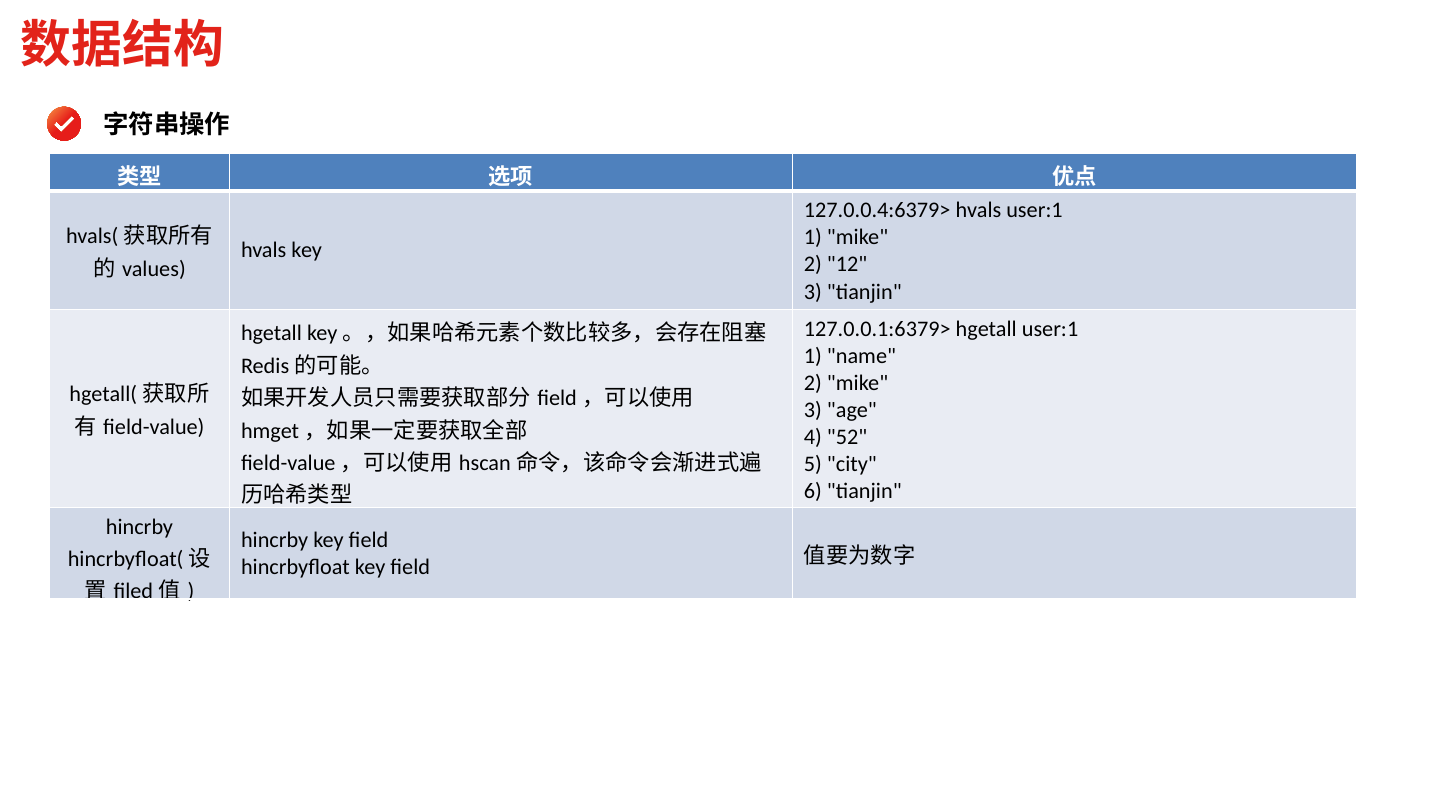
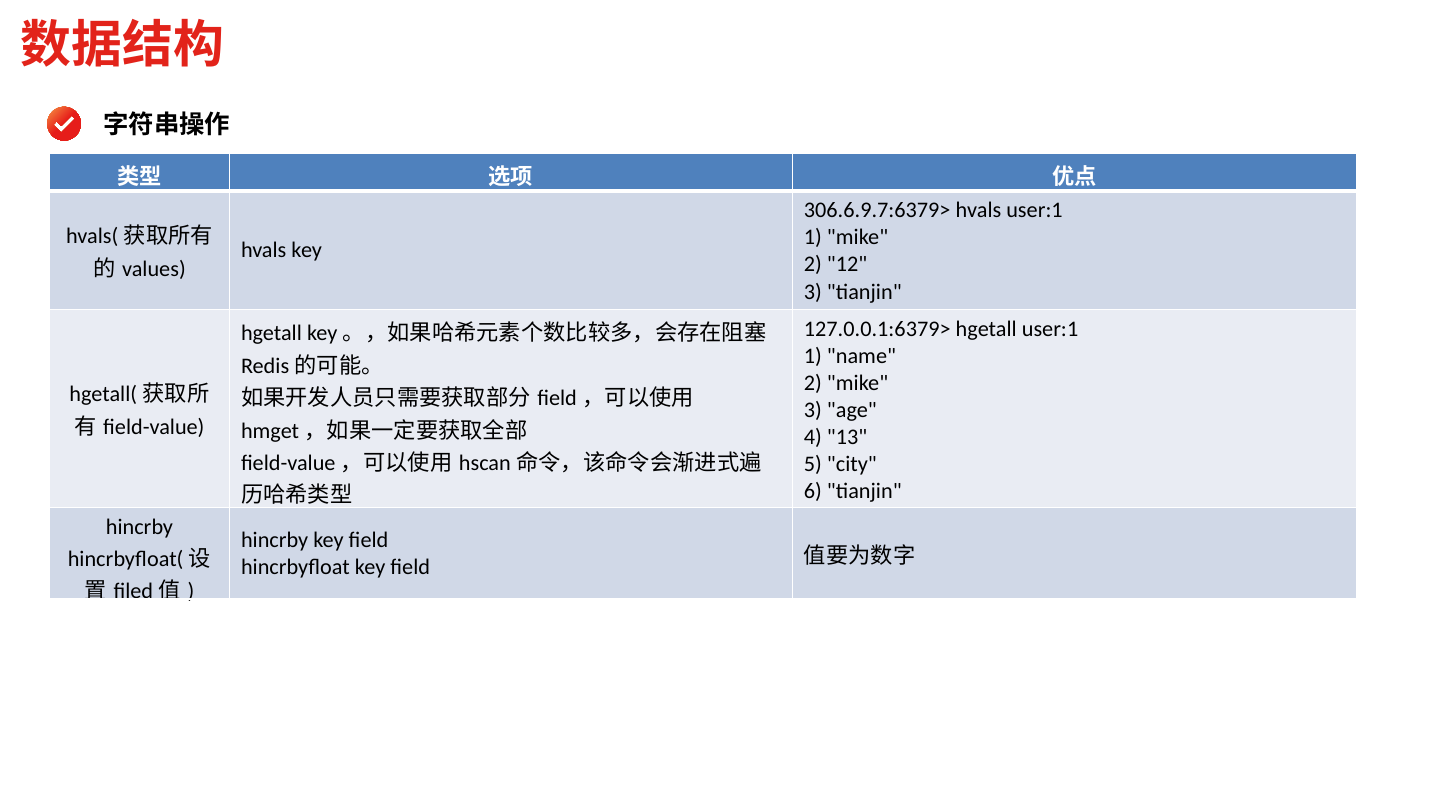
127.0.0.4:6379>: 127.0.0.4:6379> -> 306.6.9.7:6379> (877, 211)
52: 52 -> 13 (847, 437)
